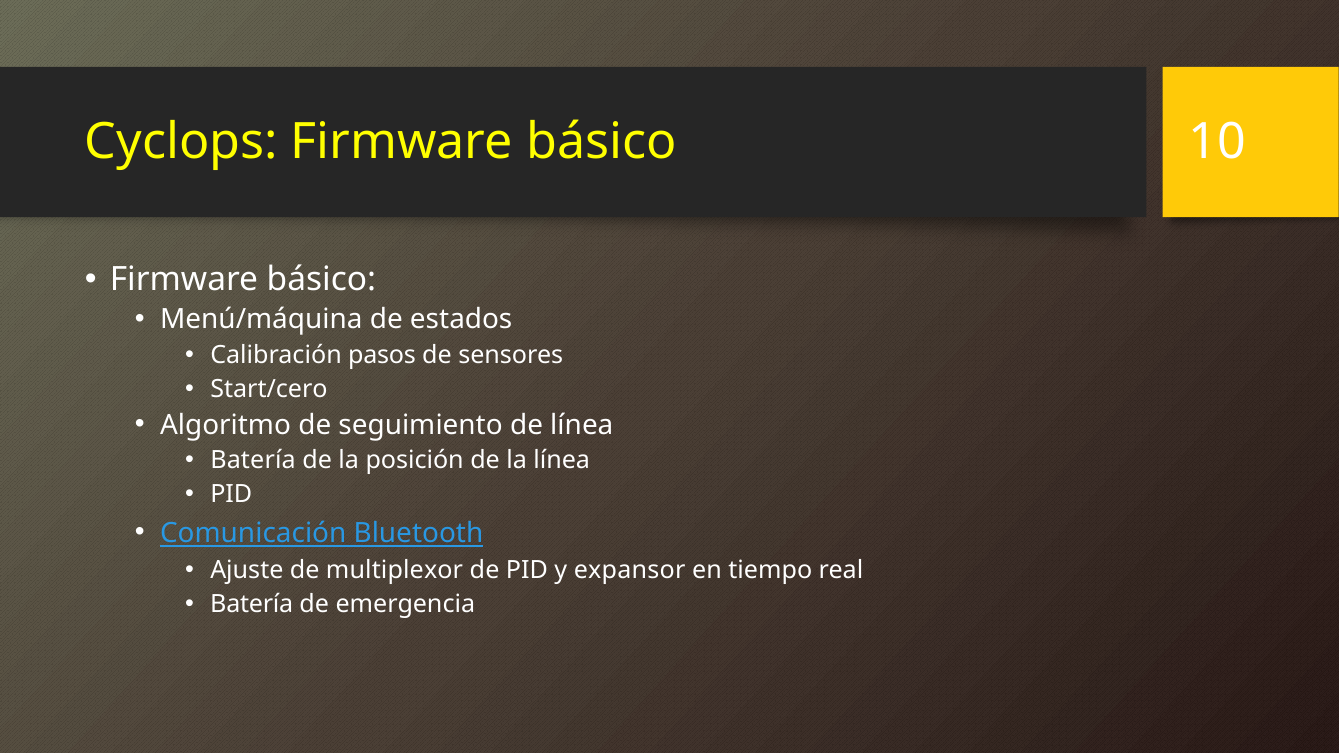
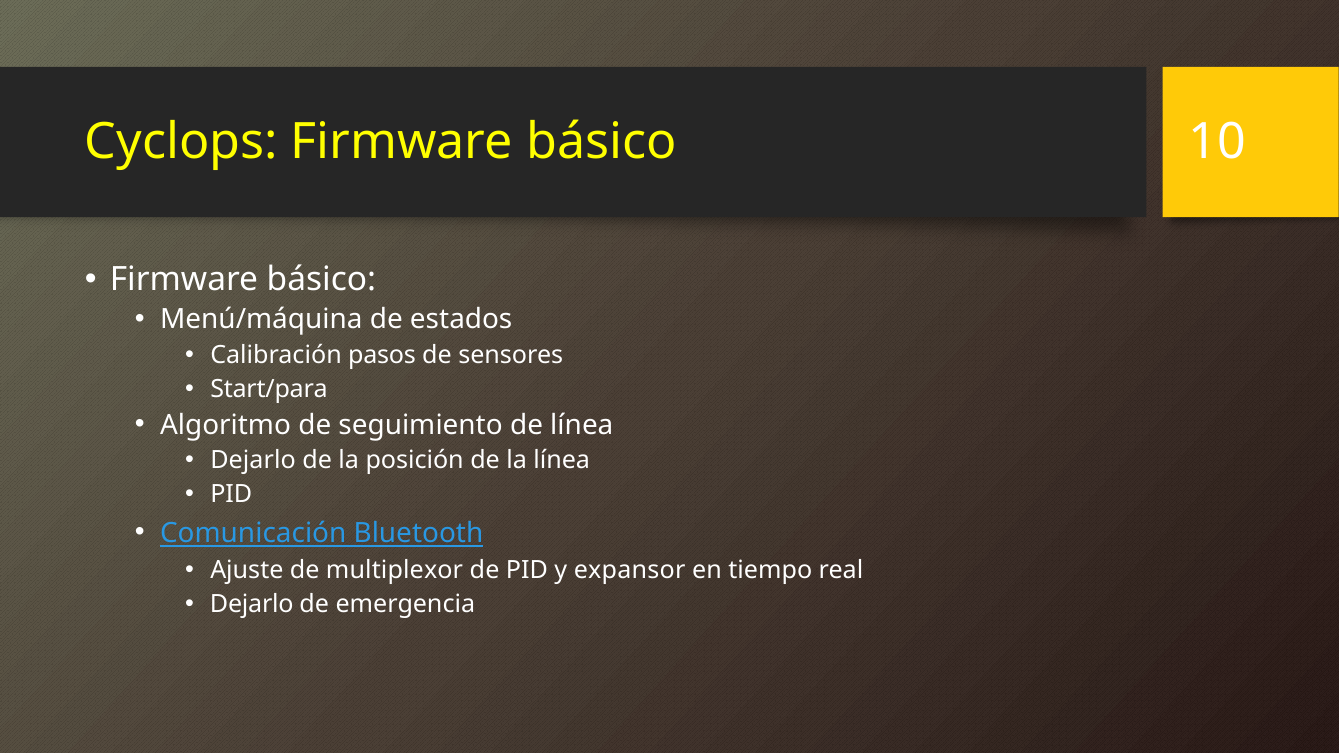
Start/cero: Start/cero -> Start/para (269, 389)
Batería: Batería -> Dejarlo (253, 461)
Batería: Batería -> Dejarlo (252, 604)
